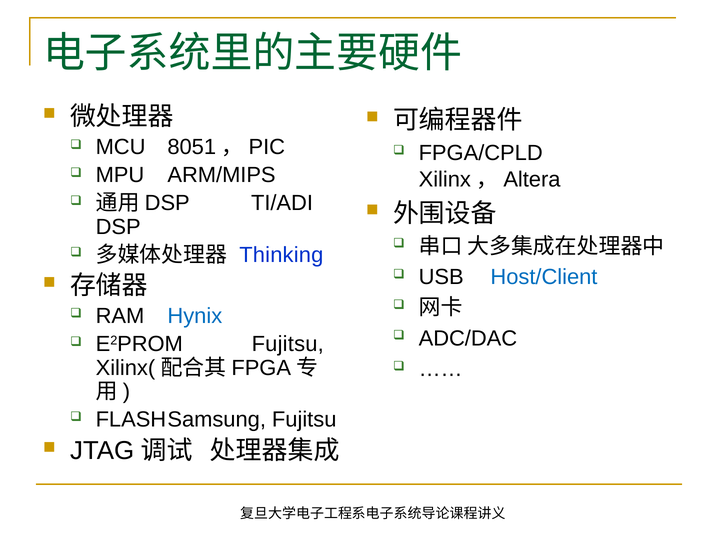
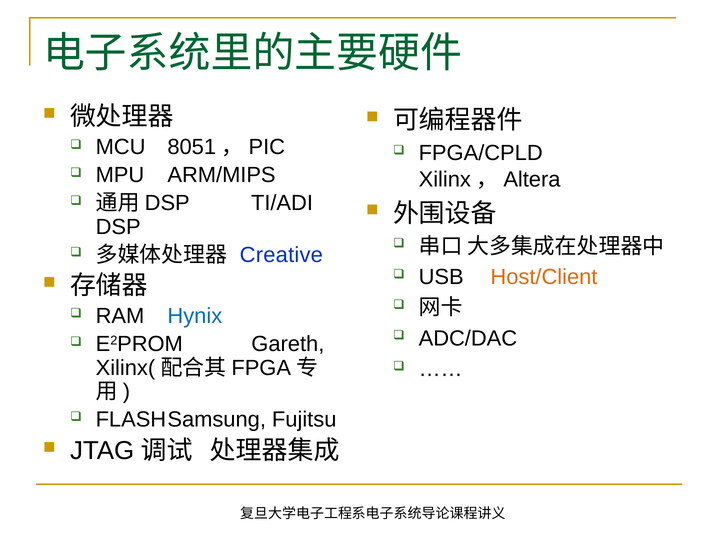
Thinking: Thinking -> Creative (281, 255)
Host/Client colour: blue -> orange (544, 277)
E2PROM Fujitsu: Fujitsu -> Gareth (288, 344)
